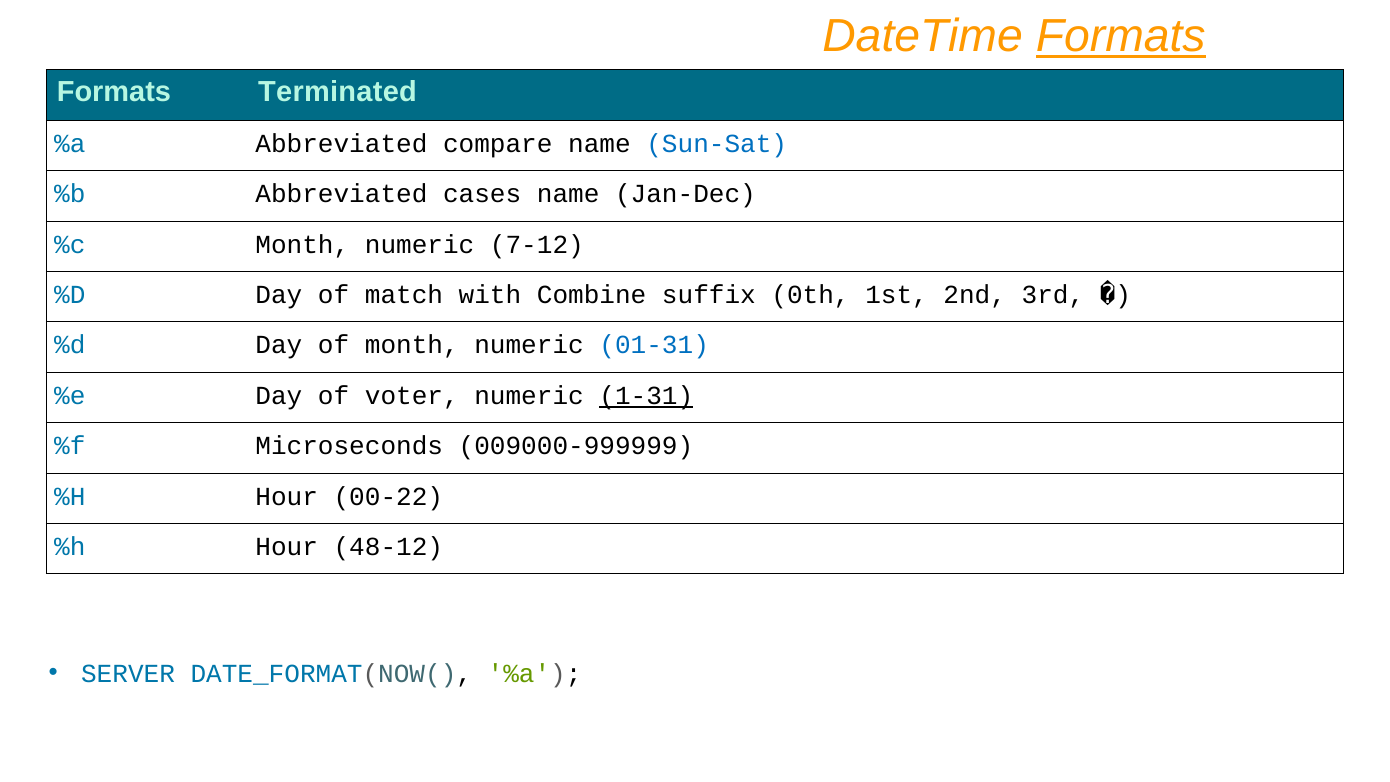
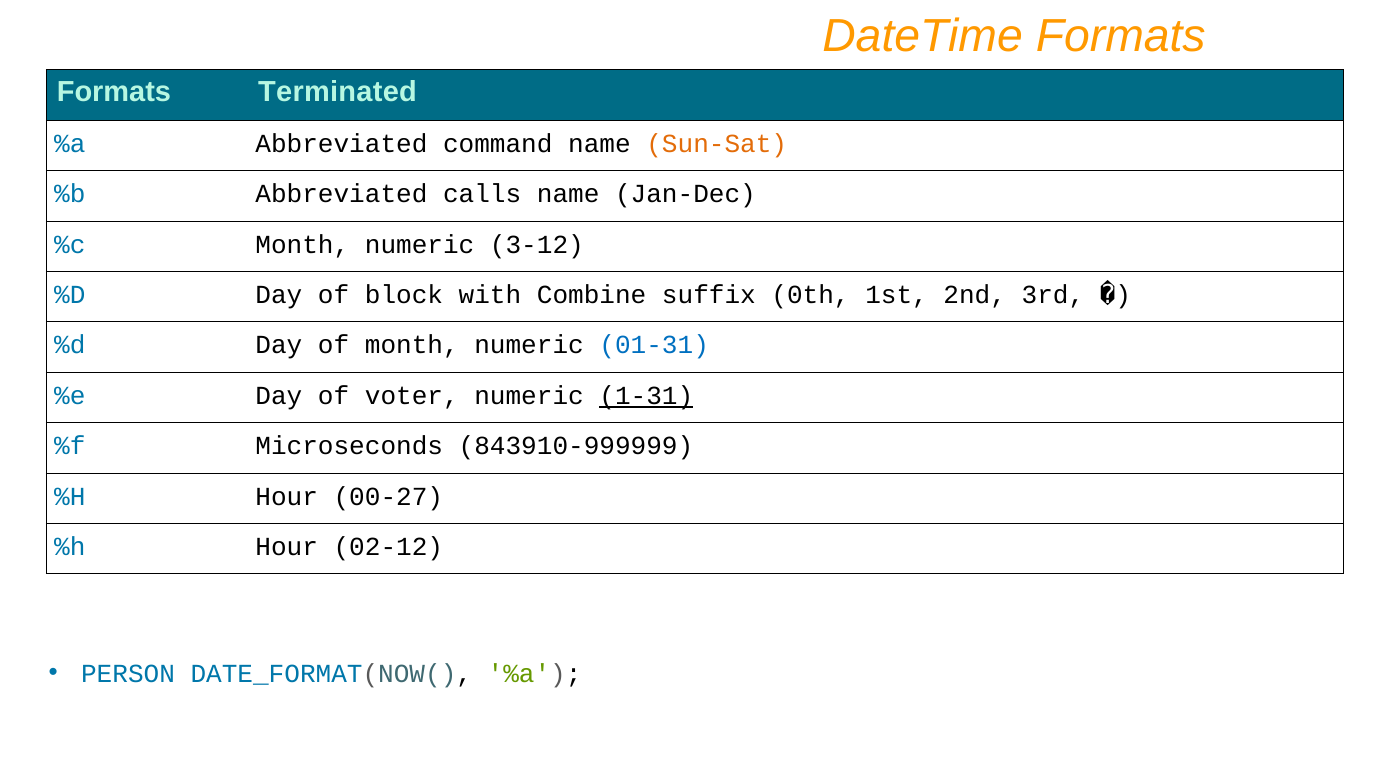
Formats underline: present -> none (1121, 36)
compare: compare -> command (498, 144)
Sun-Sat colour: blue -> orange (717, 144)
cases: cases -> calls (482, 194)
7-12: 7-12 -> 3-12 (537, 245)
match: match -> block (404, 295)
009000-999999: 009000-999999 -> 843910-999999 (576, 446)
00-22: 00-22 -> 00-27 (388, 497)
48-12: 48-12 -> 02-12 (388, 547)
SERVER: SERVER -> PERSON (128, 673)
